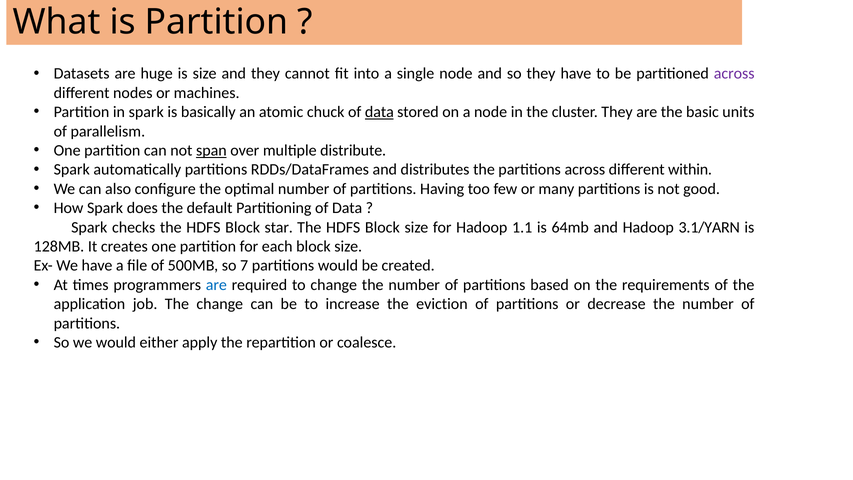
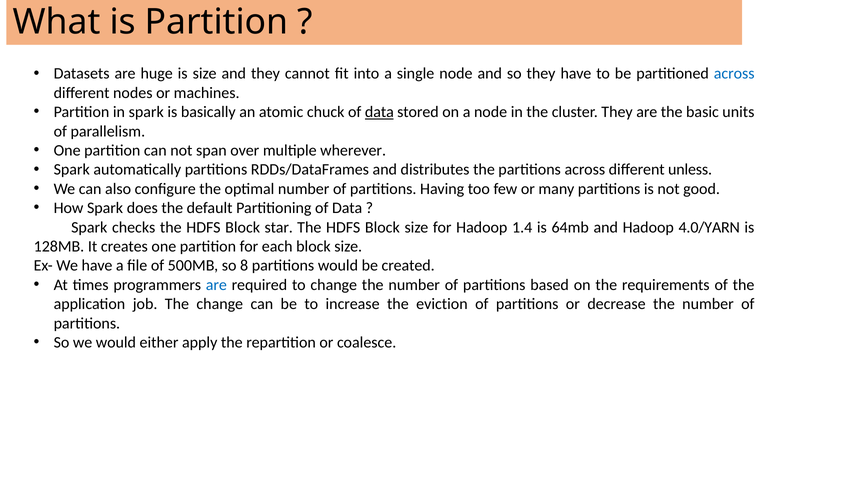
across colour: purple -> blue (734, 74)
span underline: present -> none (211, 150)
distribute: distribute -> wherever (353, 150)
within: within -> unless (690, 170)
1.1: 1.1 -> 1.4 (522, 227)
3.1/YARN: 3.1/YARN -> 4.0/YARN (709, 227)
7: 7 -> 8 (244, 266)
